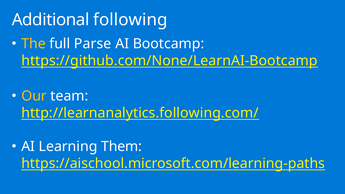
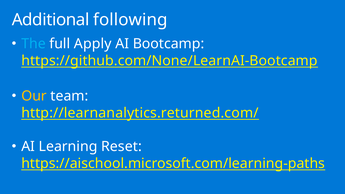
The colour: yellow -> light blue (34, 44)
Parse: Parse -> Apply (93, 44)
http://learnanalytics.following.com/: http://learnanalytics.following.com/ -> http://learnanalytics.returned.com/ (140, 113)
Them: Them -> Reset (121, 147)
